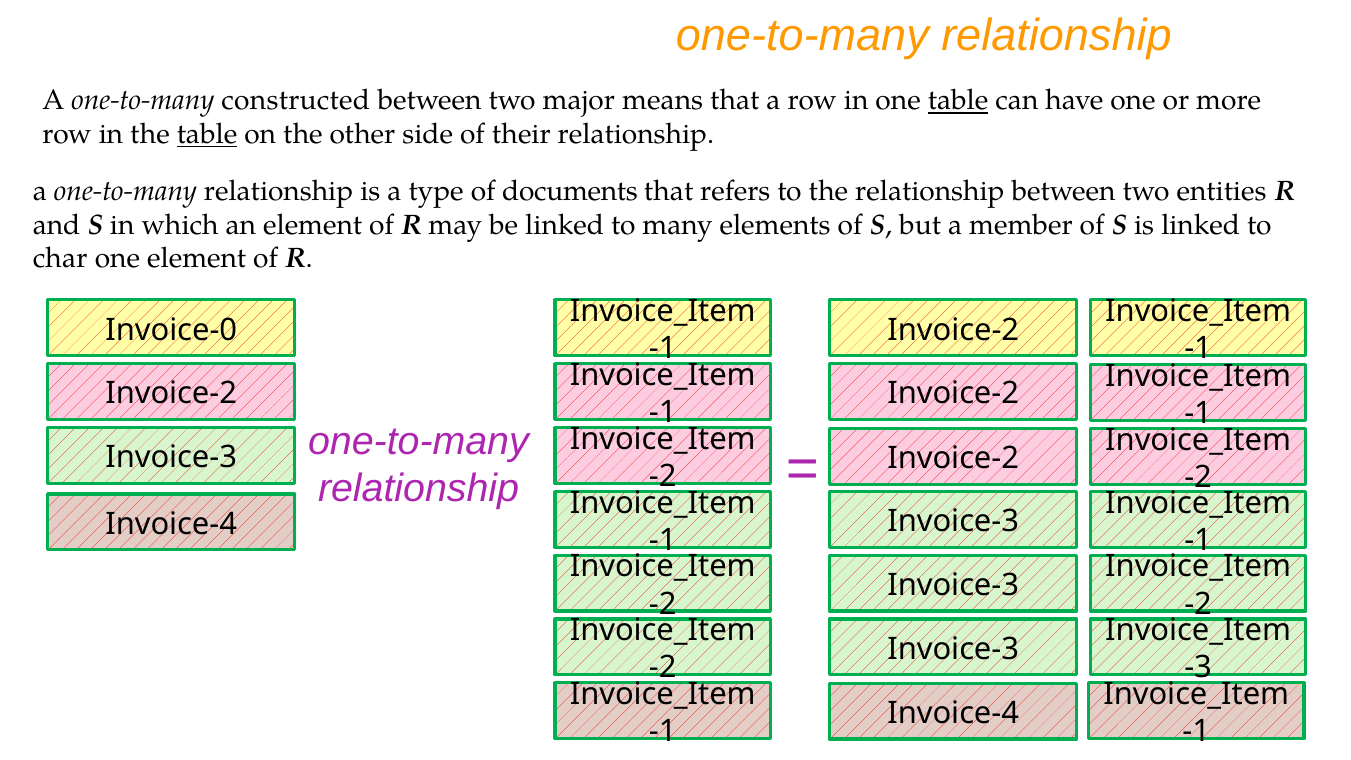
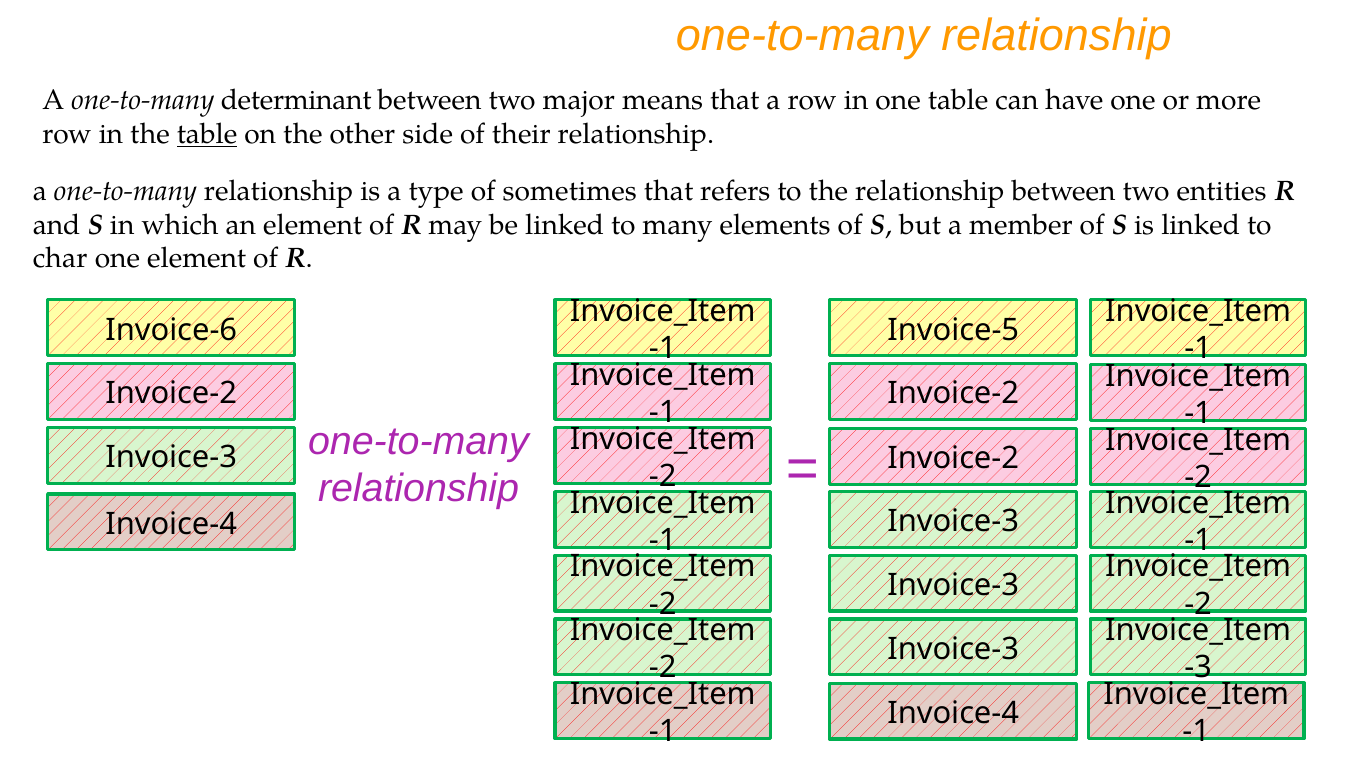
constructed: constructed -> determinant (296, 101)
table underline: present -> none (958, 101)
documents: documents -> sometimes (570, 191)
Invoice-0: Invoice-0 -> Invoice-6 (171, 330)
Invoice-2: Invoice-2 -> Invoice-5 (953, 330)
